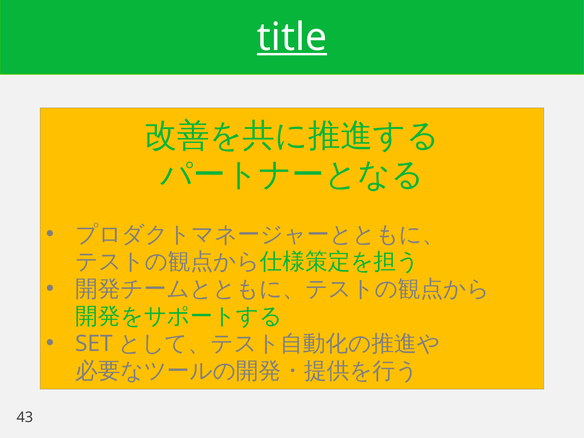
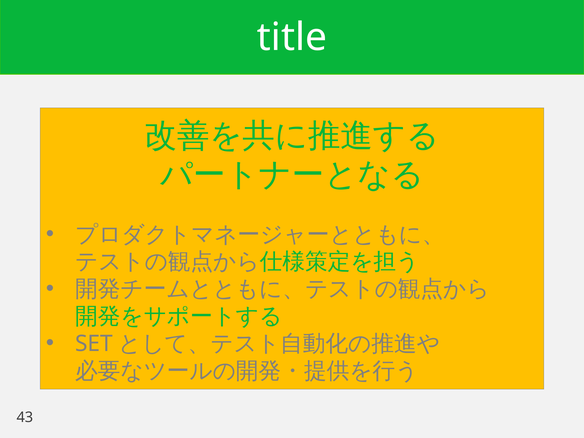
title underline: present -> none (292, 37)
